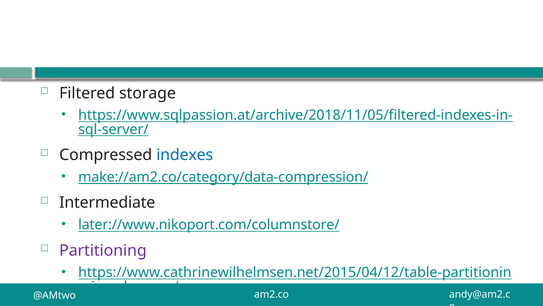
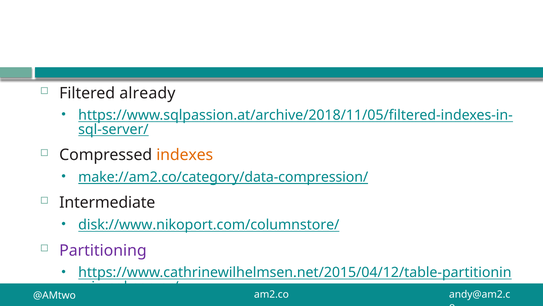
storage: storage -> already (147, 93)
indexes colour: blue -> orange (185, 155)
later://www.nikoport.com/columnstore/: later://www.nikoport.com/columnstore/ -> disk://www.nikoport.com/columnstore/ (209, 224)
